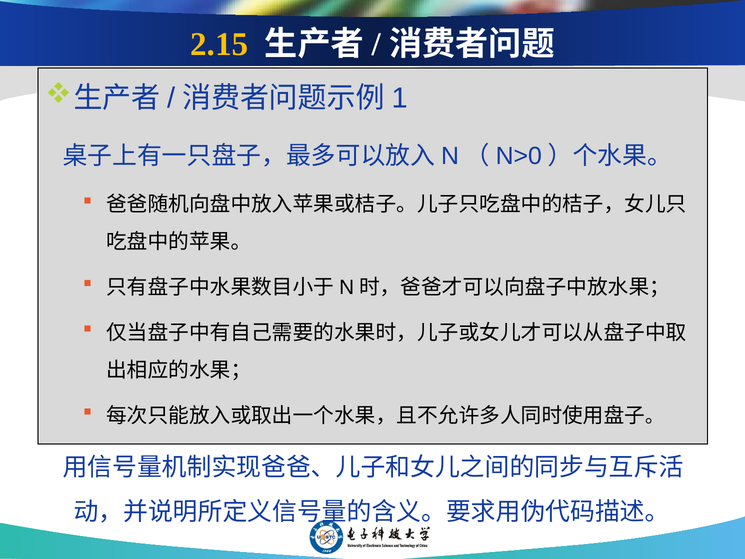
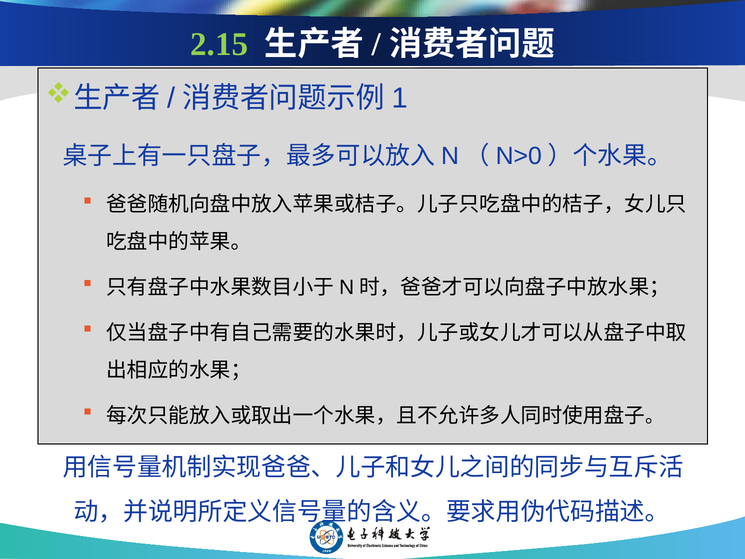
2.15 colour: yellow -> light green (219, 44)
